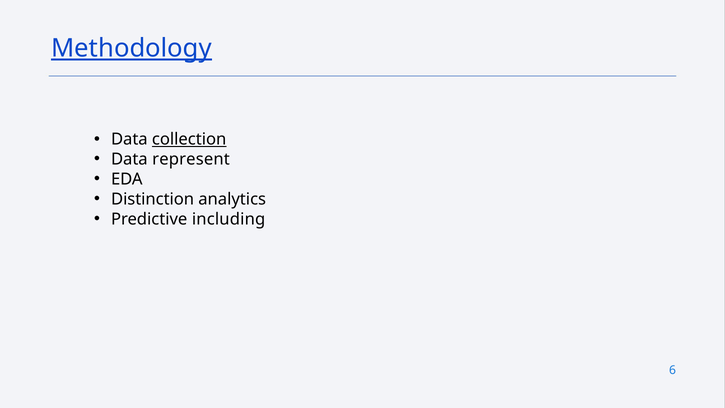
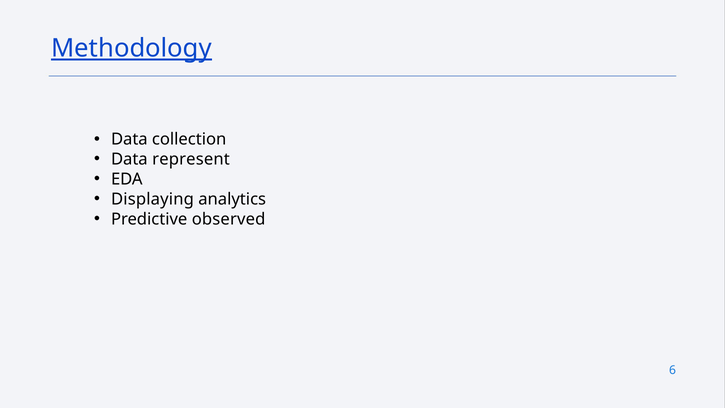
collection underline: present -> none (189, 139)
Distinction: Distinction -> Displaying (152, 199)
including: including -> observed (229, 219)
